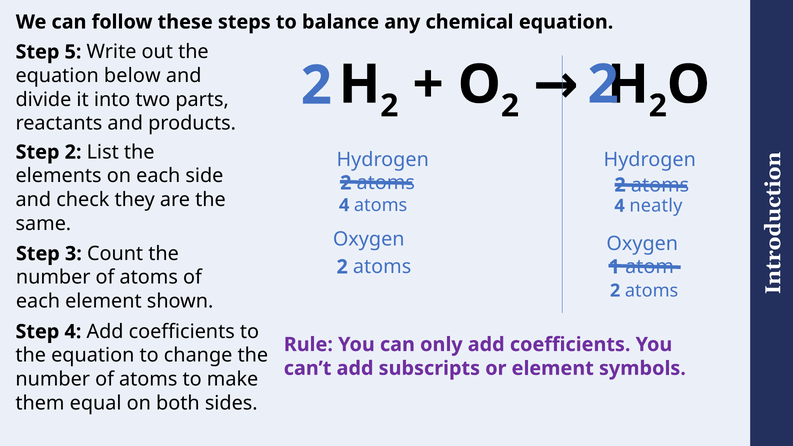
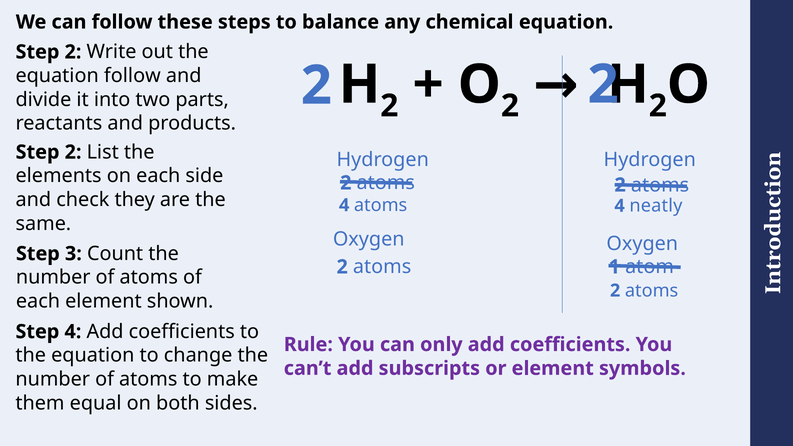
5: 5 -> 2 (73, 52)
equation below: below -> follow (132, 76)
